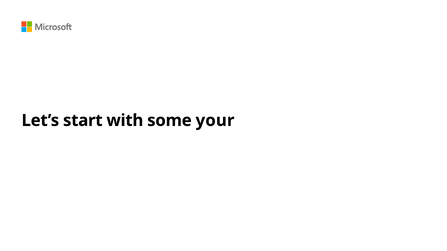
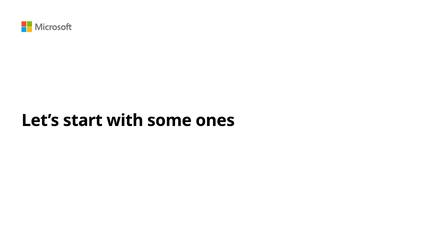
your: your -> ones (215, 121)
